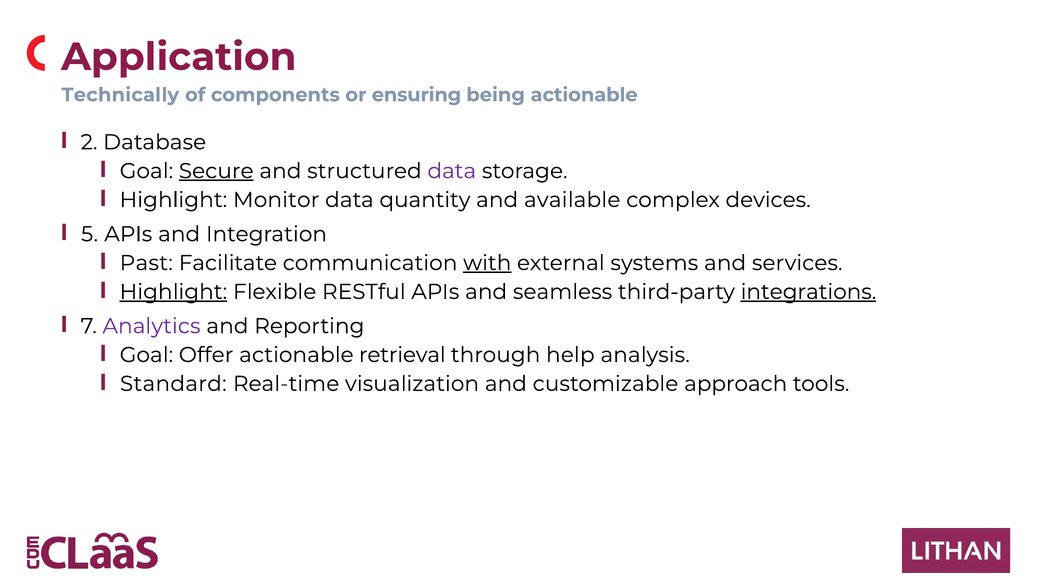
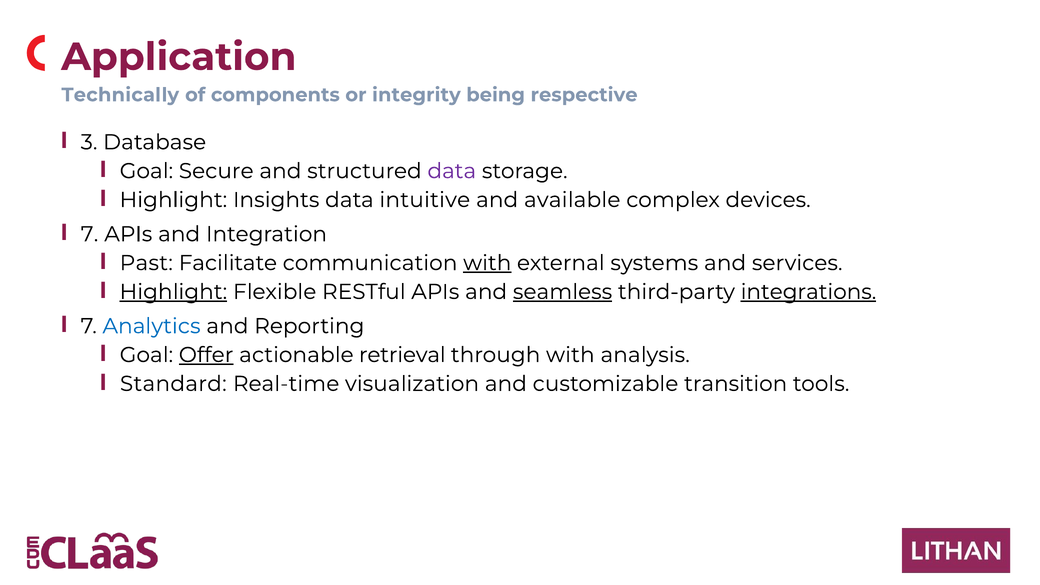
ensuring: ensuring -> integrity (416, 95)
being actionable: actionable -> respective (584, 95)
2: 2 -> 3 (89, 142)
Secure underline: present -> none (216, 171)
Monitor: Monitor -> Insights (276, 200)
quantity: quantity -> intuitive (425, 200)
5: 5 -> 7 (90, 234)
seamless underline: none -> present (563, 292)
Analytics colour: purple -> blue (152, 326)
Offer underline: none -> present (206, 355)
through help: help -> with (570, 355)
approach: approach -> transition (736, 384)
